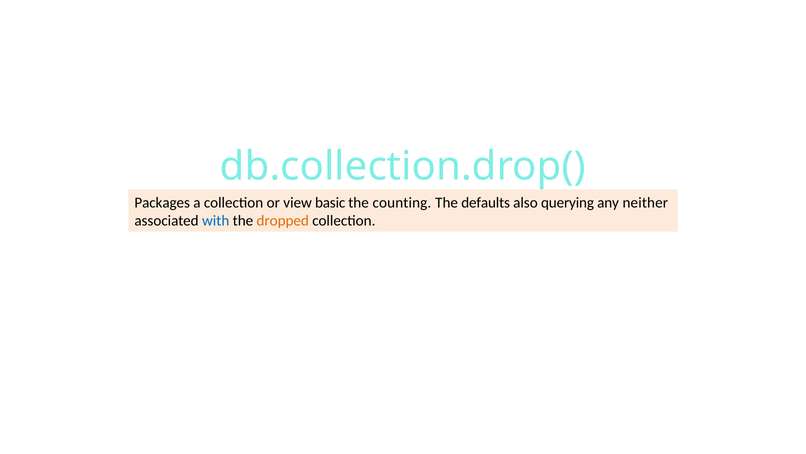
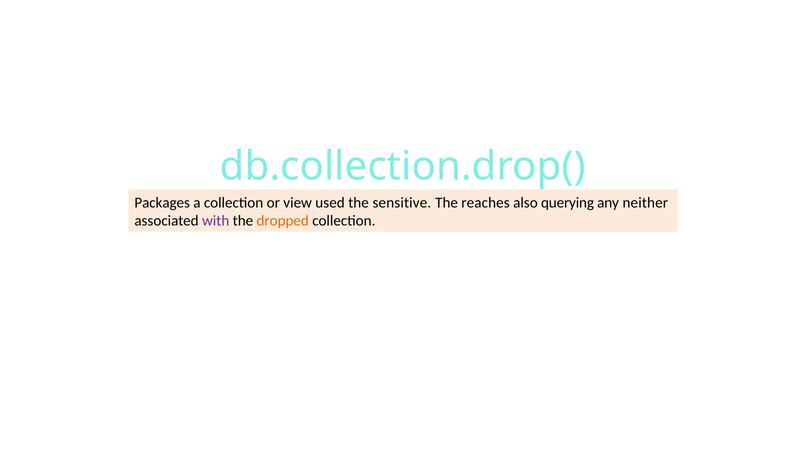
basic: basic -> used (330, 202)
counting: counting -> sensitive (402, 202)
defaults: defaults -> reaches (486, 202)
with colour: blue -> purple (216, 220)
